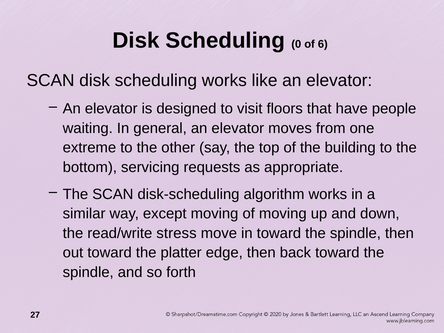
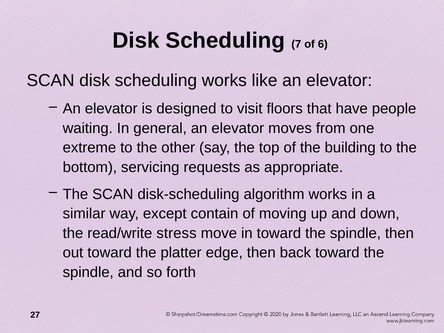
0: 0 -> 7 (296, 44)
except moving: moving -> contain (215, 214)
